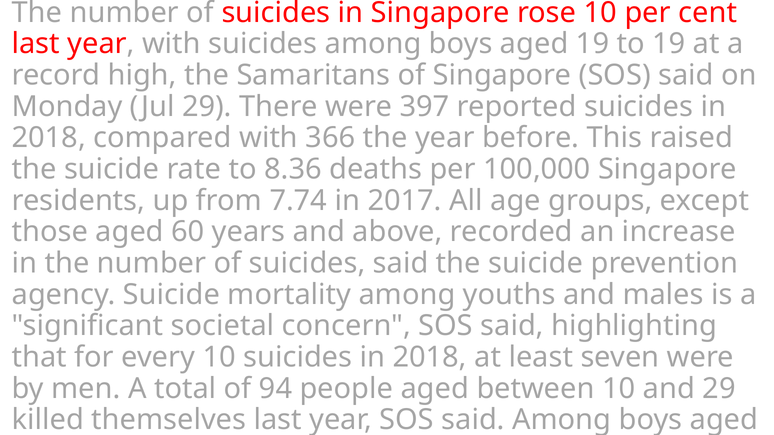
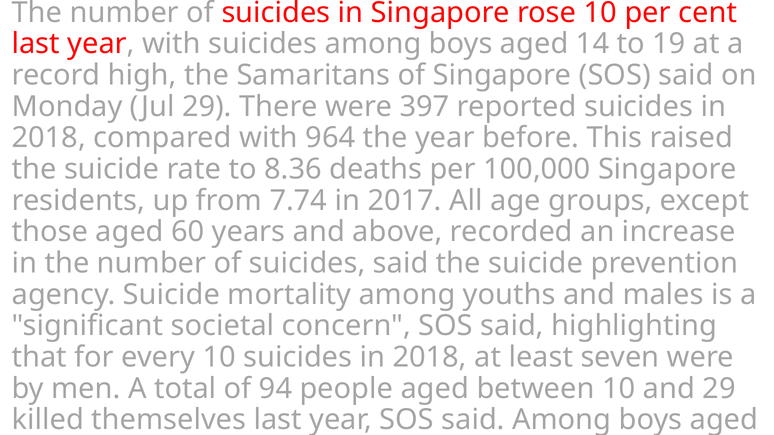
aged 19: 19 -> 14 (593, 44)
366: 366 -> 964 (330, 138)
